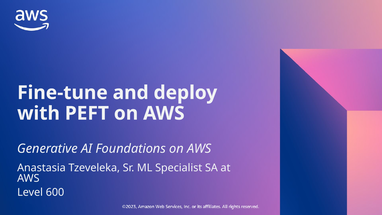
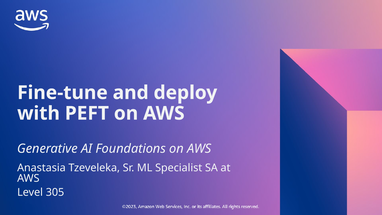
600: 600 -> 305 (55, 192)
